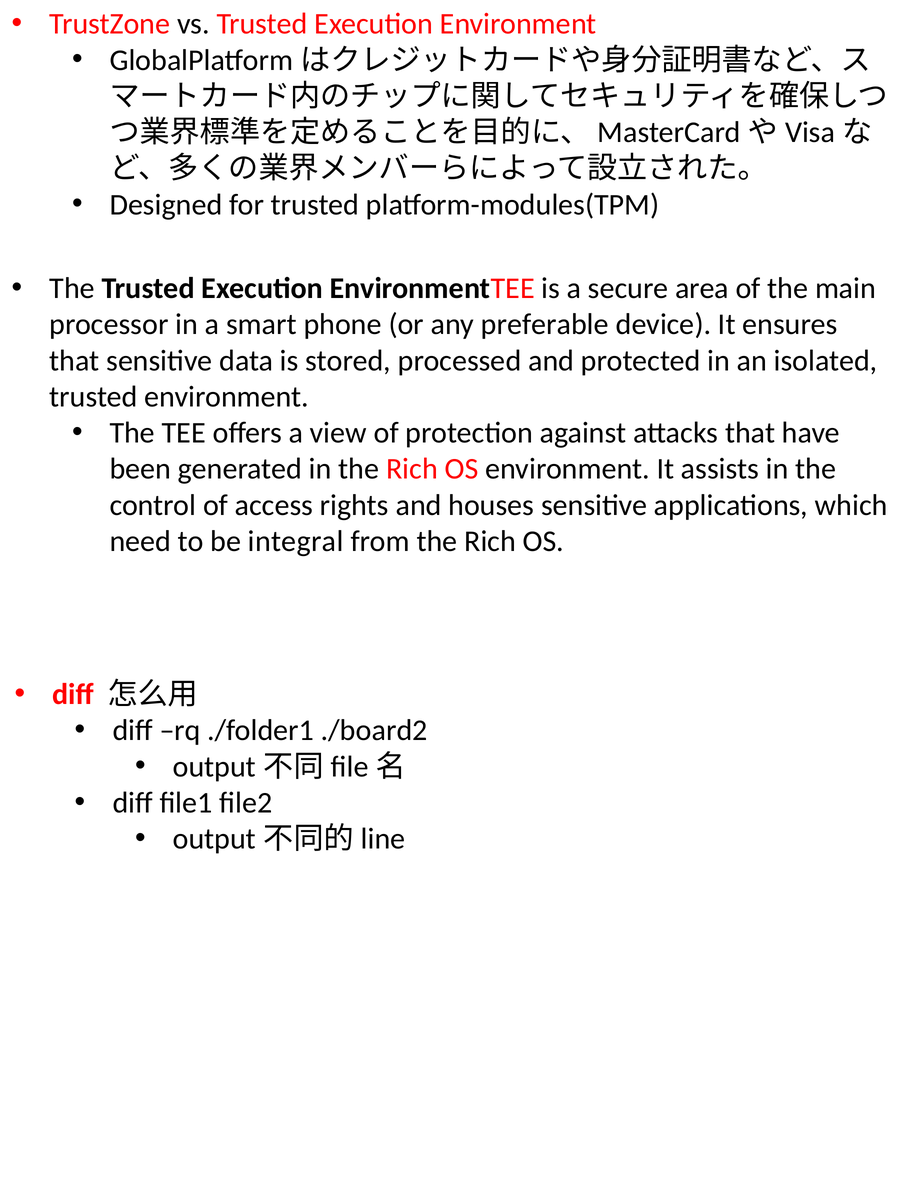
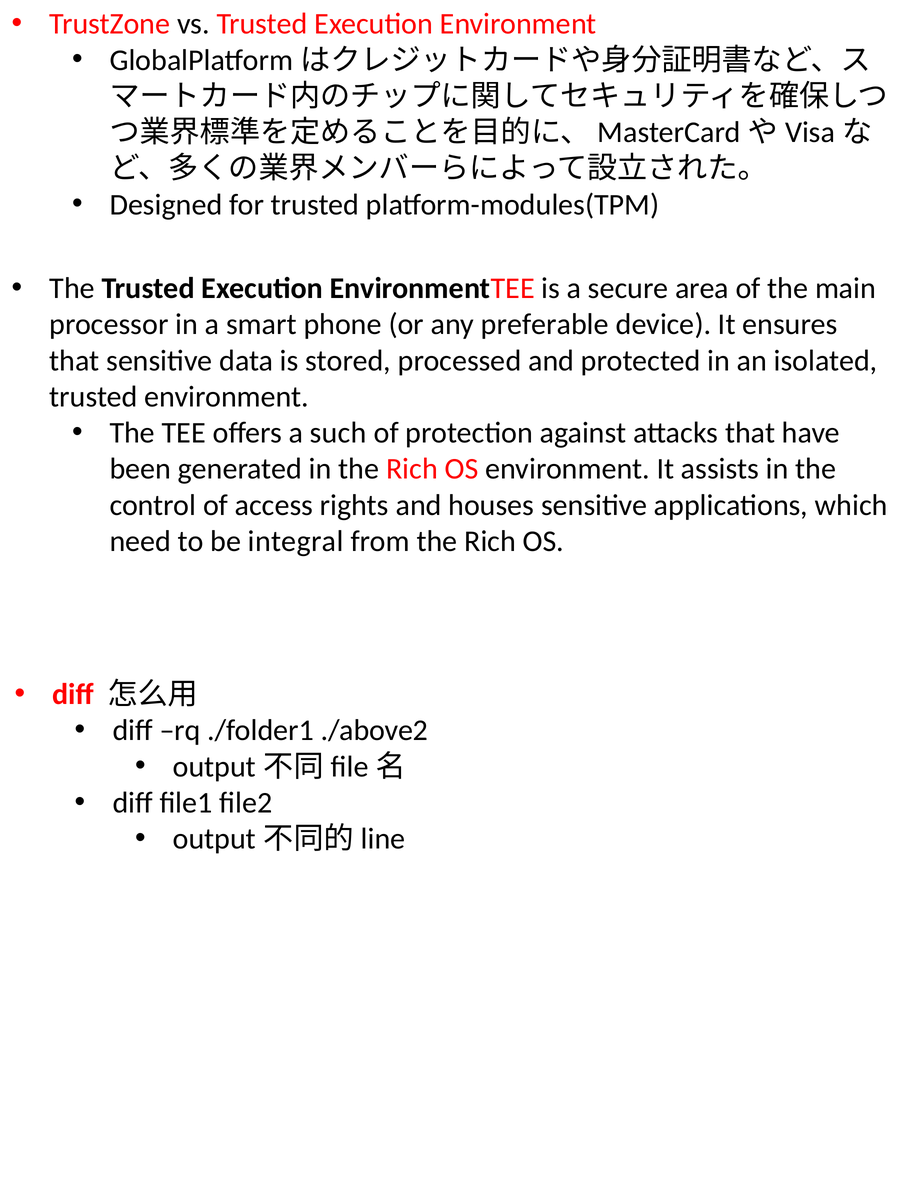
view: view -> such (338, 433)
./board2: ./board2 -> ./above2 (374, 731)
